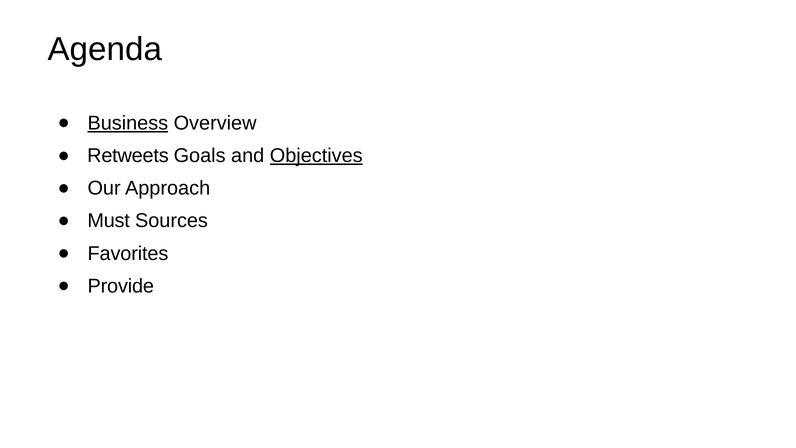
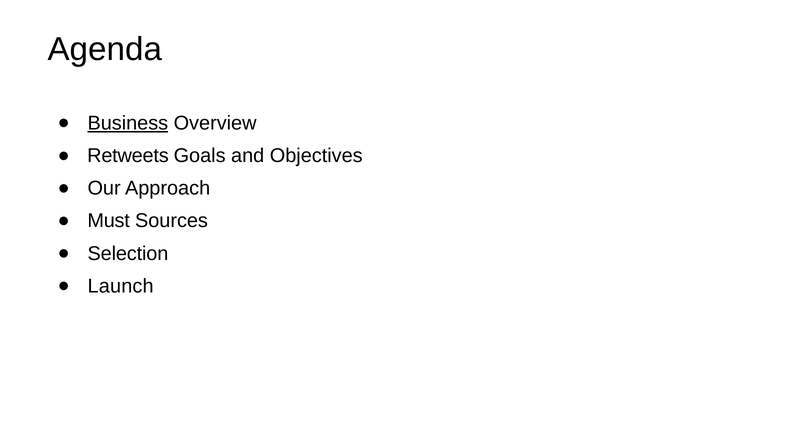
Objectives underline: present -> none (316, 156)
Favorites: Favorites -> Selection (128, 253)
Provide: Provide -> Launch (121, 286)
